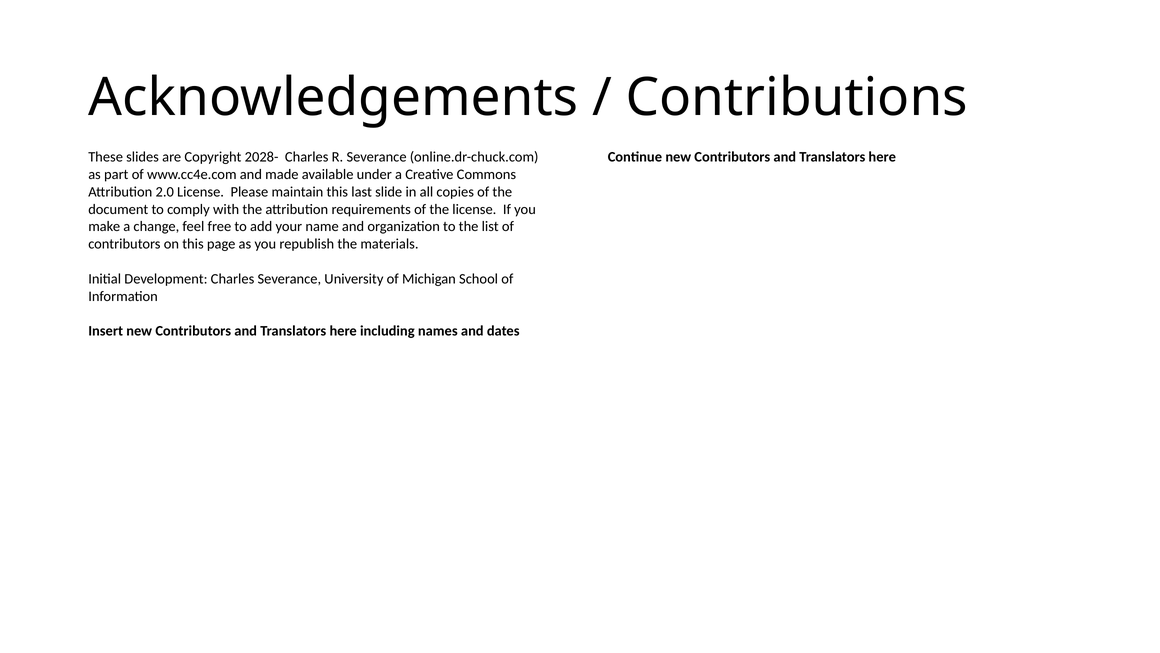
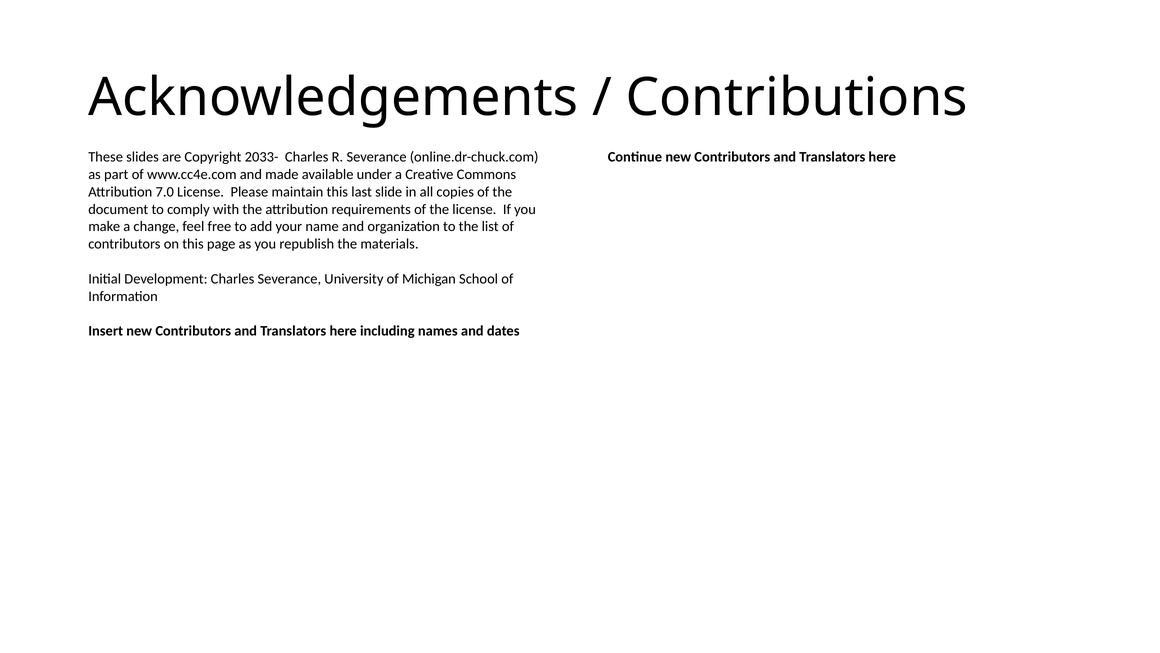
2028-: 2028- -> 2033- (262, 157)
2.0: 2.0 -> 7.0 (165, 192)
